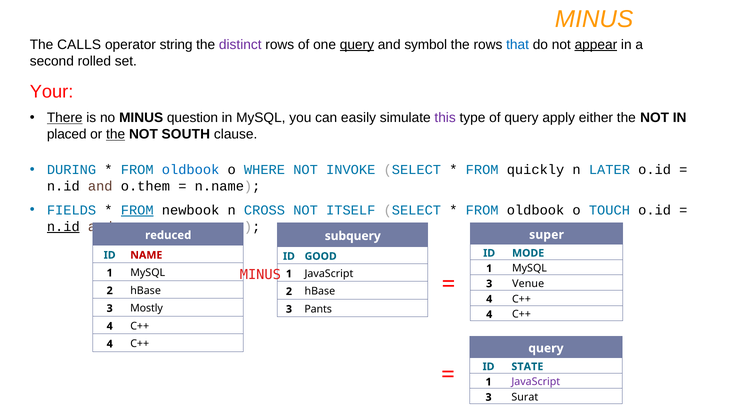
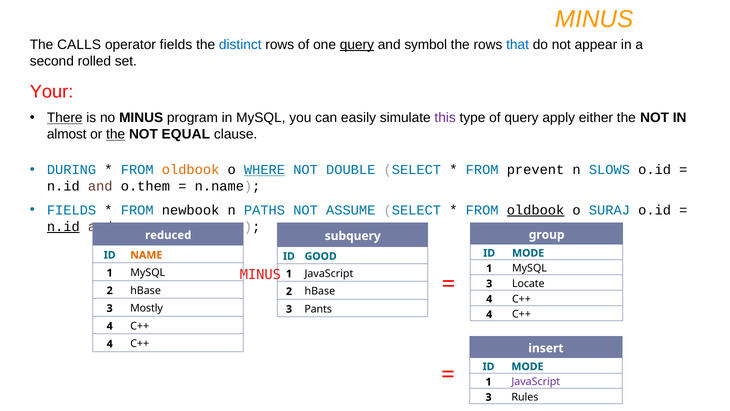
operator string: string -> fields (176, 45)
distinct colour: purple -> blue (240, 45)
appear underline: present -> none (596, 45)
question: question -> program (192, 118)
placed: placed -> almost (67, 134)
SOUTH: SOUTH -> EQUAL (186, 134)
oldbook colour: blue -> orange (191, 170)
WHERE underline: none -> present (265, 170)
INVOKE: INVOKE -> DOUBLE (351, 170)
quickly: quickly -> prevent (536, 170)
LATER: LATER -> SLOWS (609, 170)
FROM underline: present -> none (137, 210)
CROSS: CROSS -> PATHS (265, 210)
ITSELF: ITSELF -> ASSUME (351, 210)
oldbook underline: none -> present (536, 210)
TOUCH: TOUCH -> SURAJ (609, 210)
super: super -> group (547, 235)
NAME colour: red -> orange (146, 255)
Venue: Venue -> Locate (528, 283)
query: query -> insert (546, 348)
STATE: STATE -> MODE (527, 366)
Surat: Surat -> Rules (525, 397)
